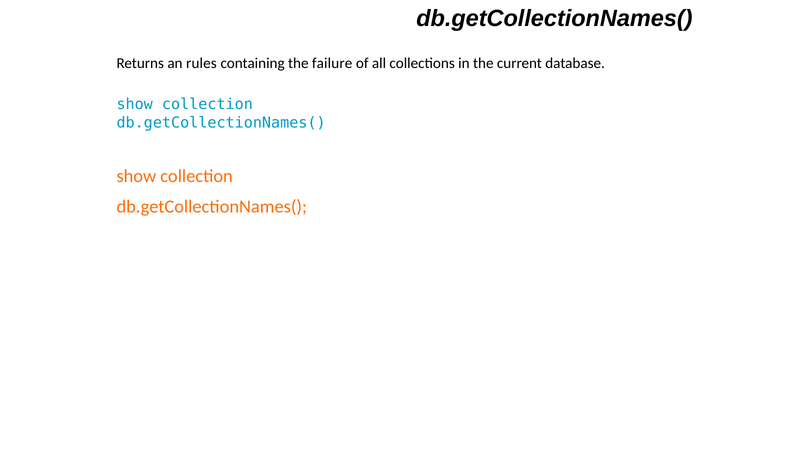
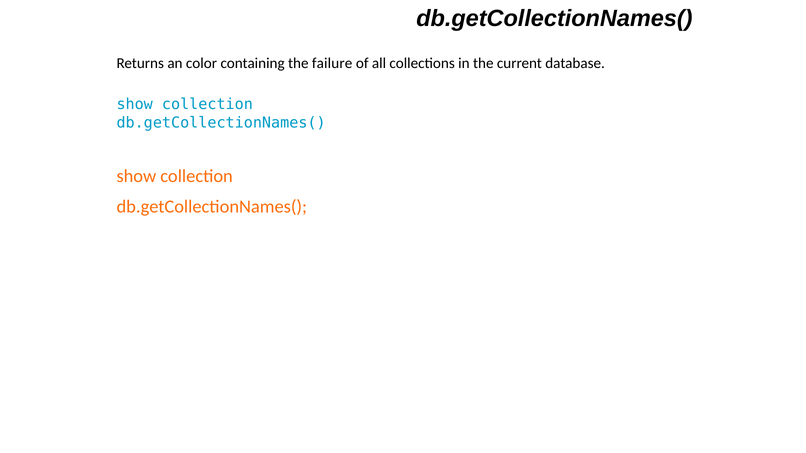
rules: rules -> color (201, 63)
